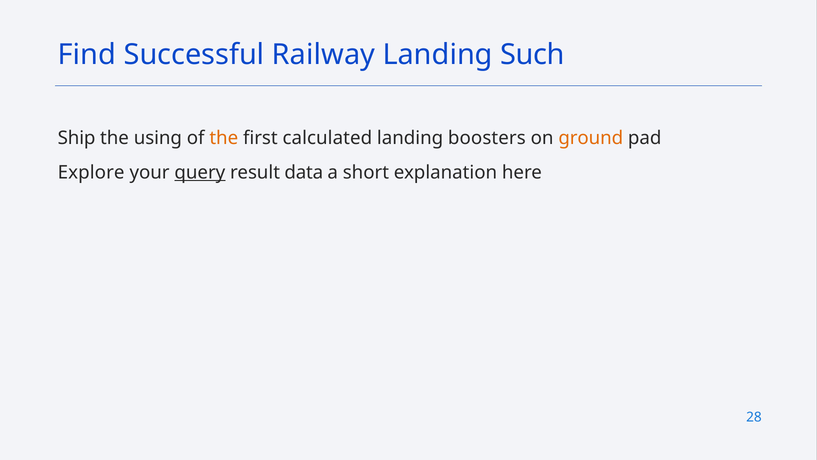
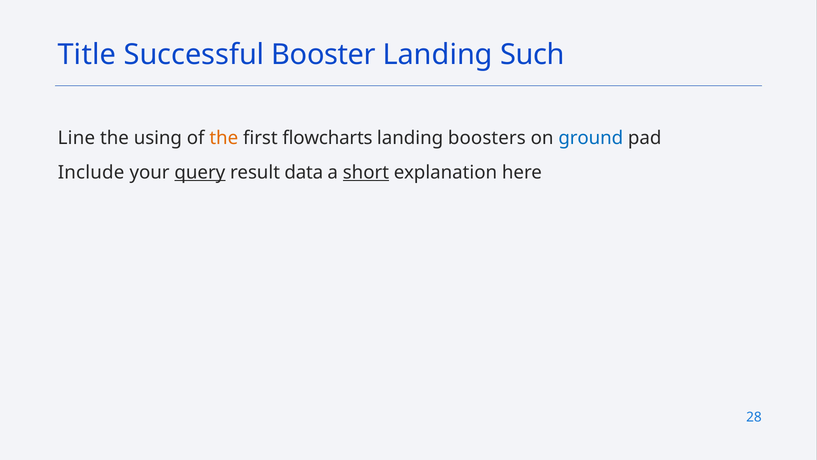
Find: Find -> Title (87, 55)
Railway: Railway -> Booster (324, 55)
Ship: Ship -> Line (76, 138)
calculated: calculated -> flowcharts (327, 138)
ground colour: orange -> blue (591, 138)
Explore: Explore -> Include (91, 172)
short underline: none -> present (366, 172)
